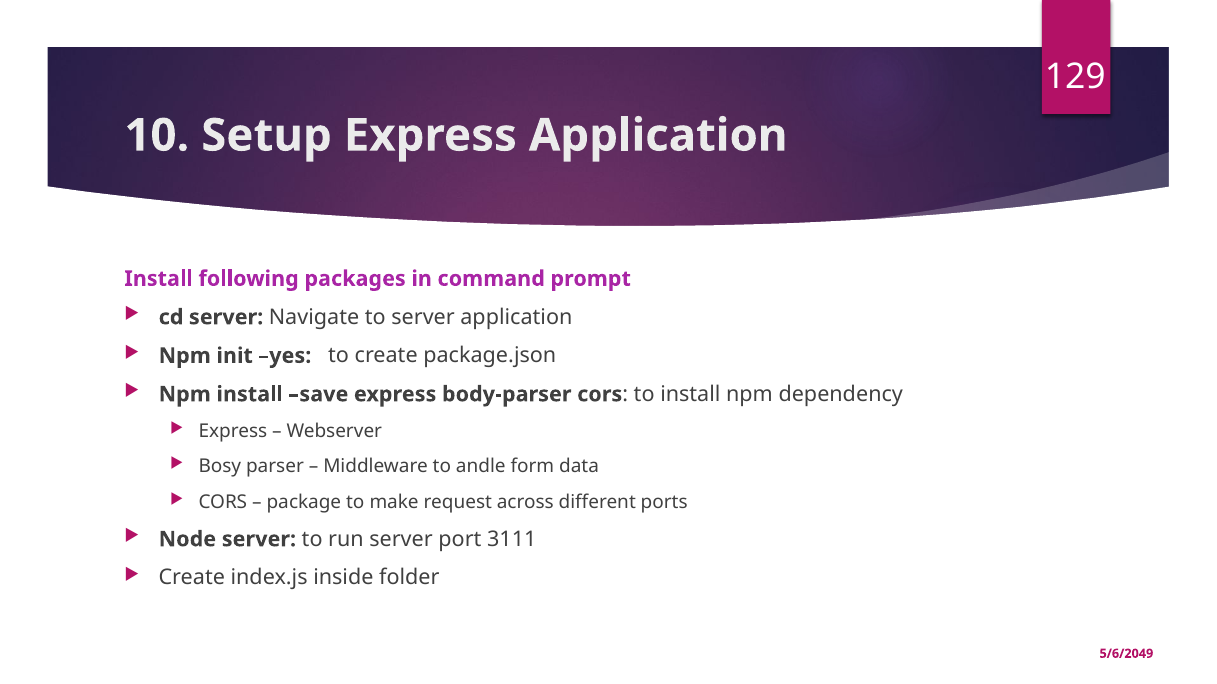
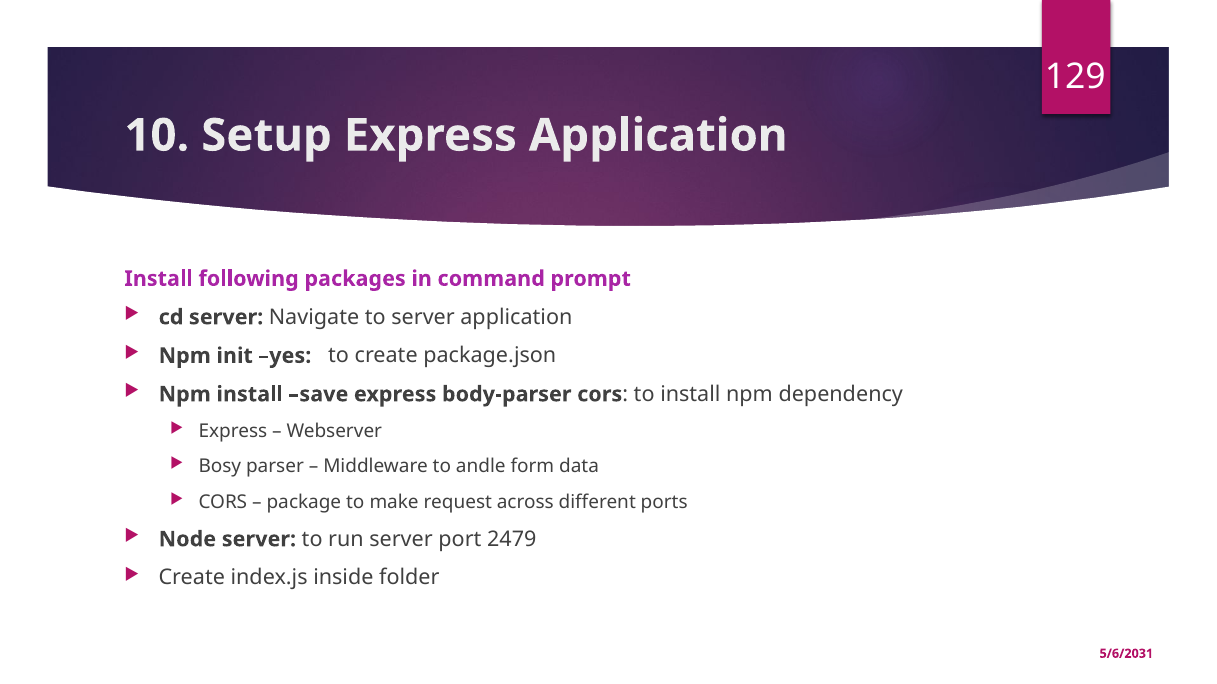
3111: 3111 -> 2479 (512, 540)
5/6/2049: 5/6/2049 -> 5/6/2031 (1126, 654)
